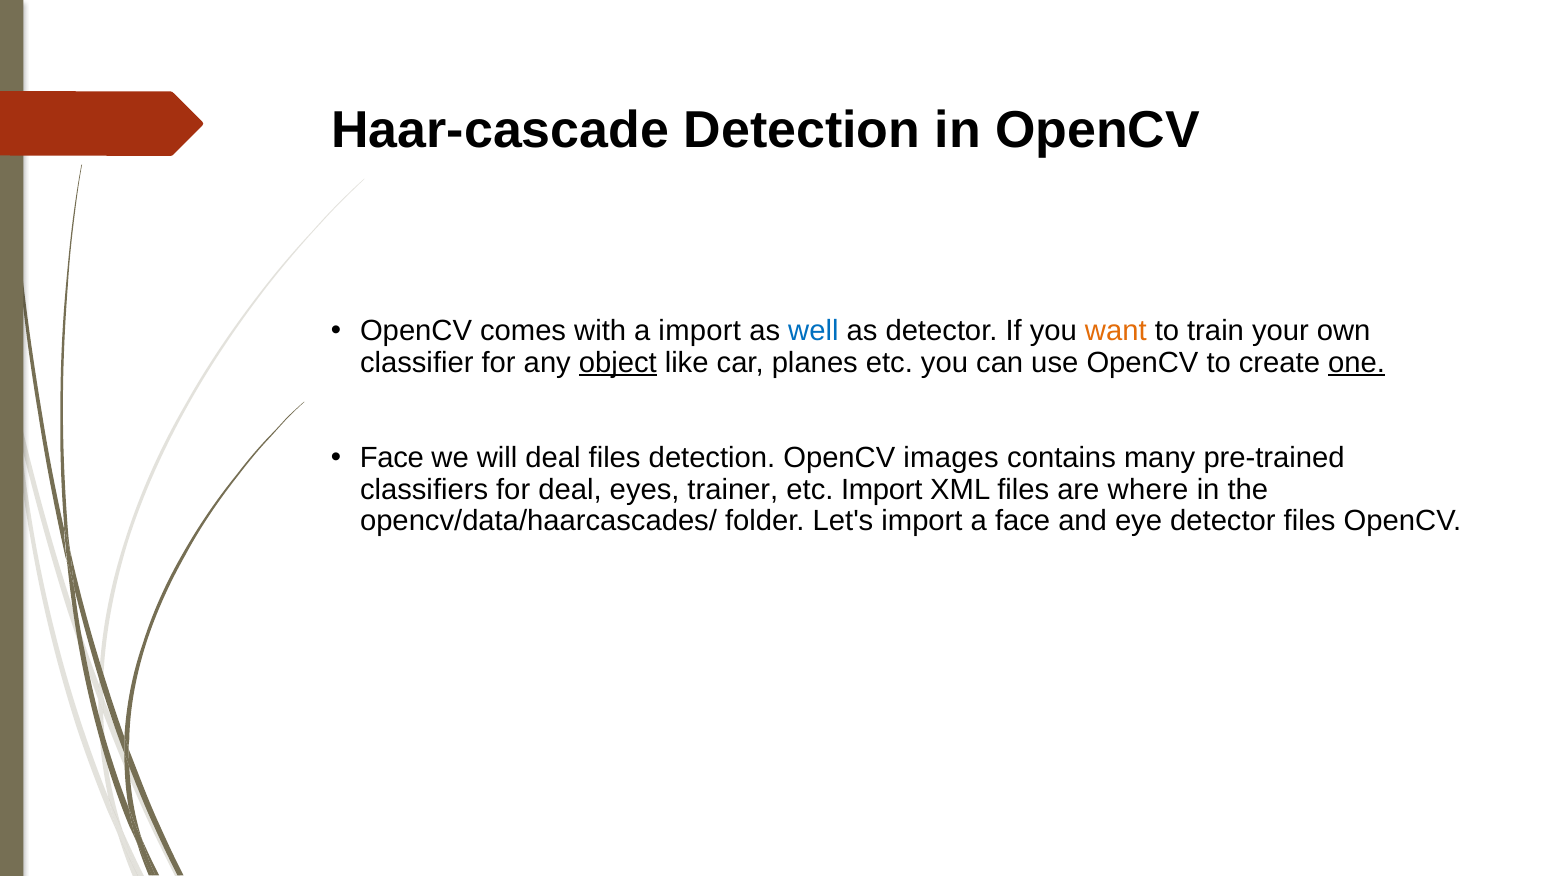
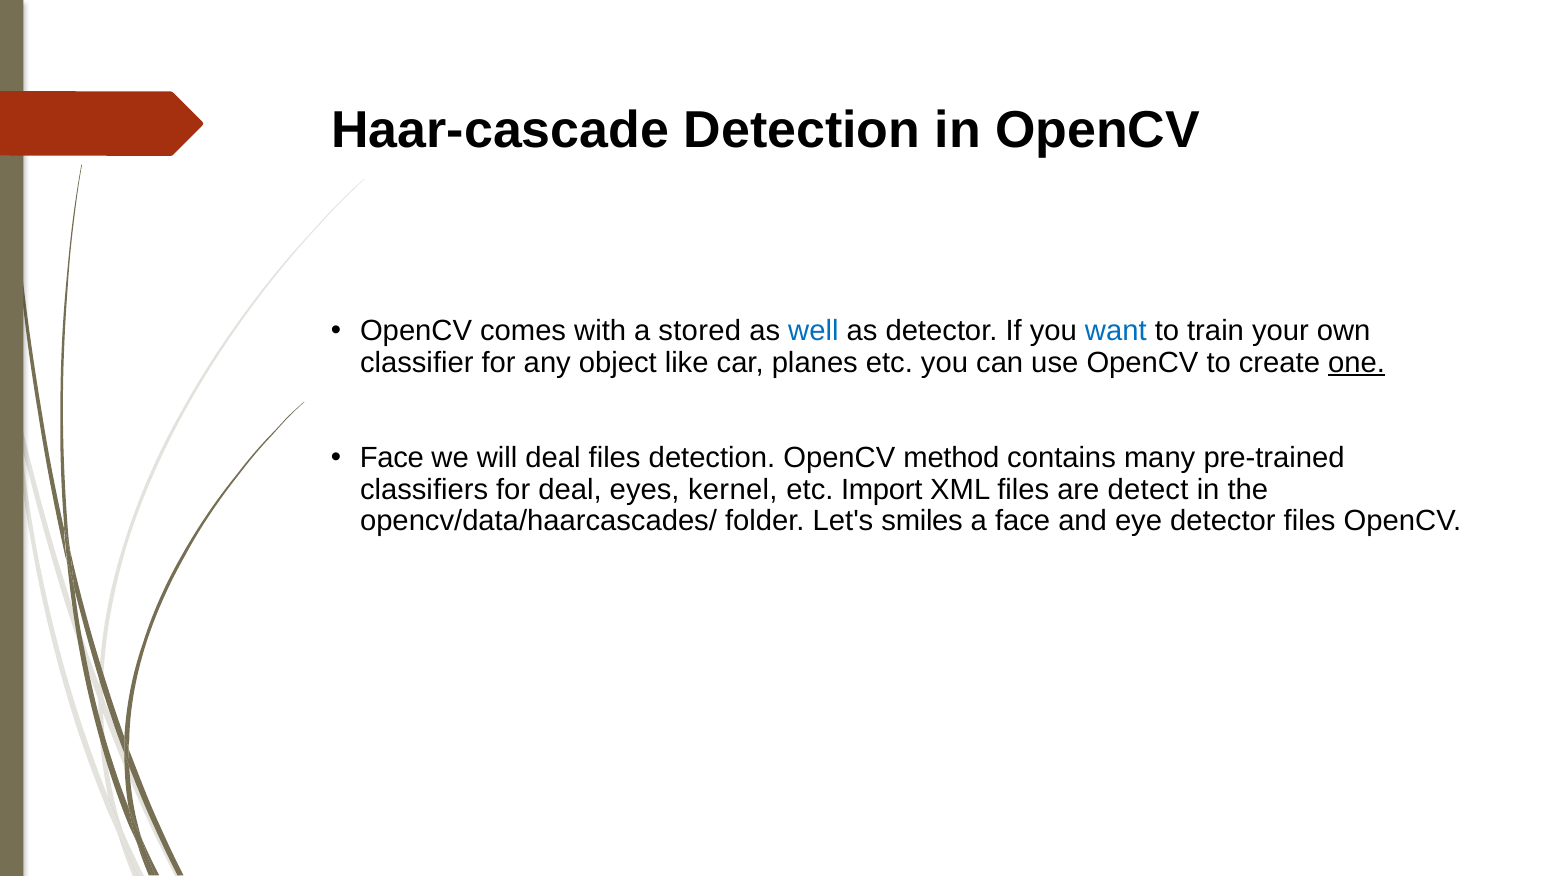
a import: import -> stored (700, 331)
want colour: orange -> blue (1116, 331)
object underline: present -> none (618, 363)
images: images -> method (951, 458)
trainer: trainer -> kernel (733, 490)
where: where -> detect (1148, 490)
Let's import: import -> smiles (922, 521)
